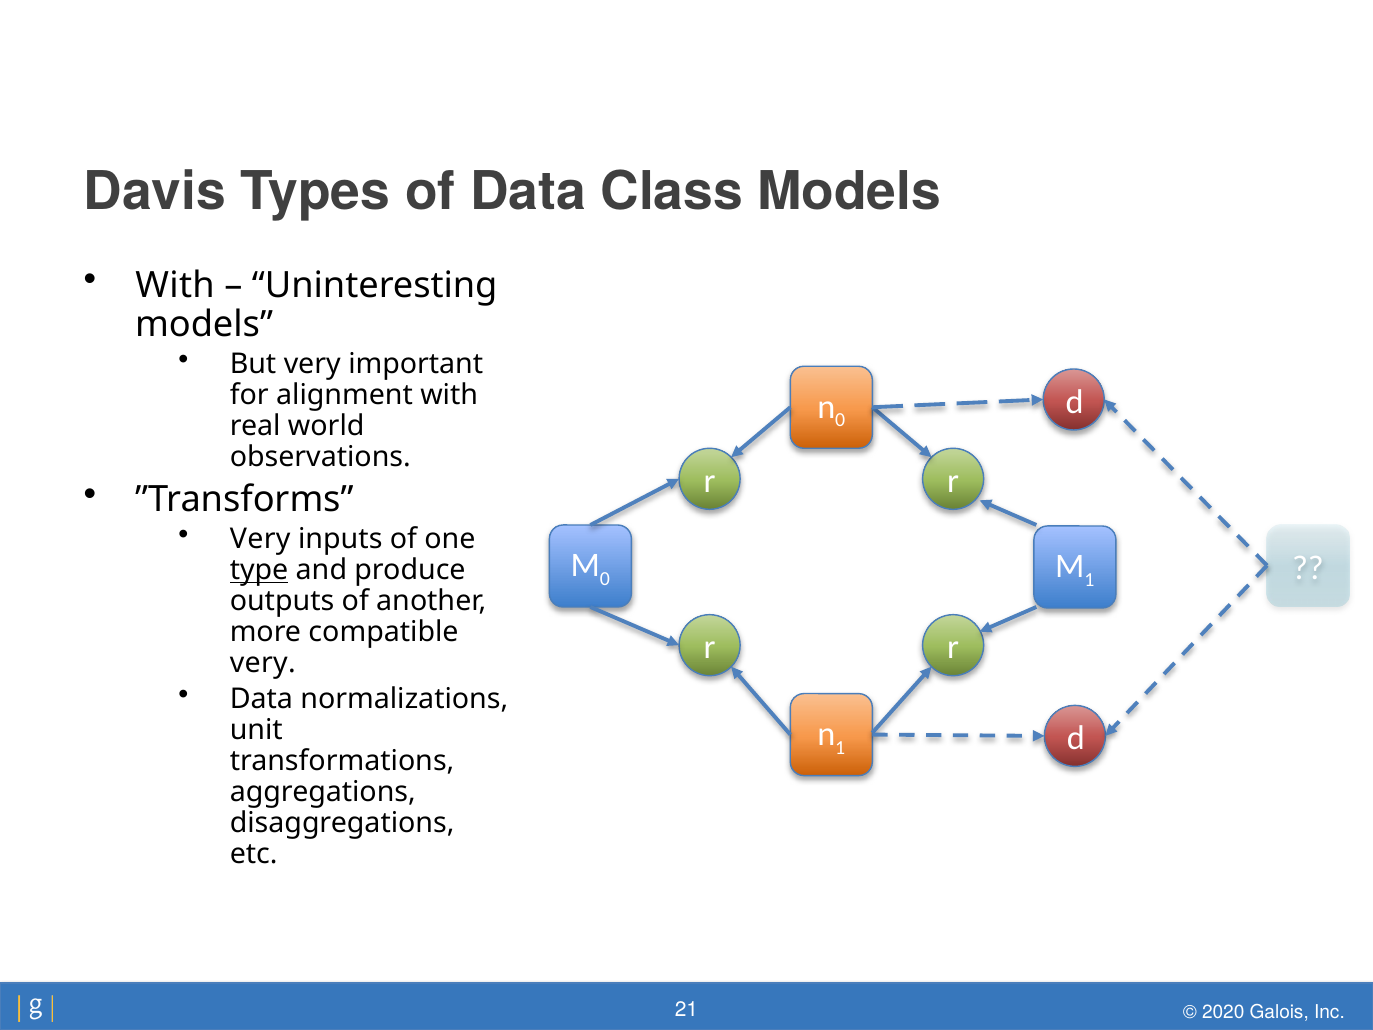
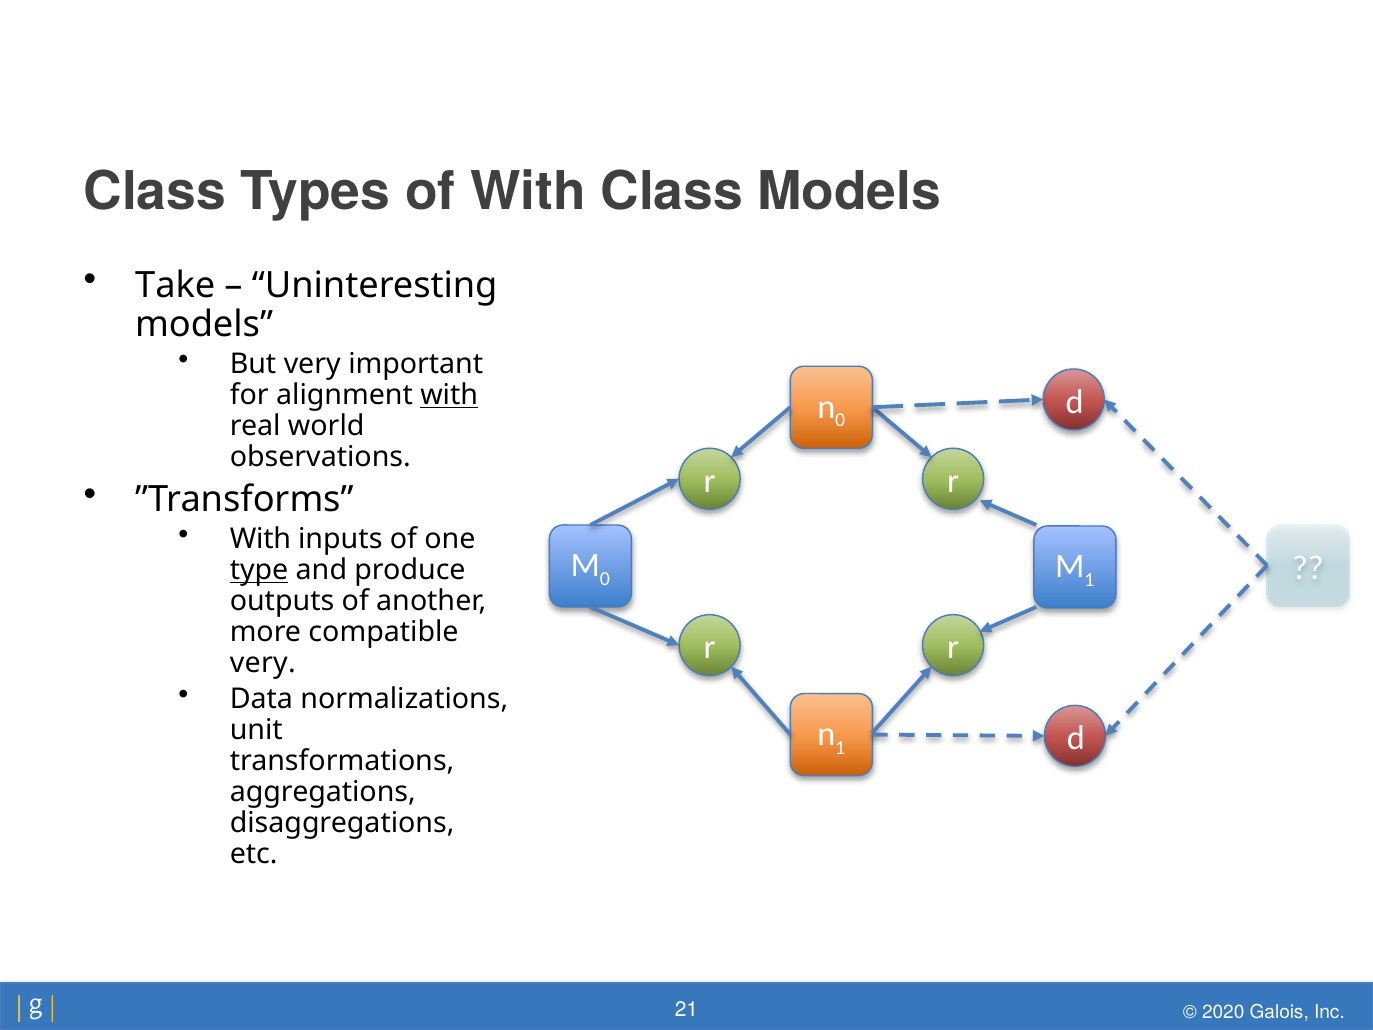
Davis: Davis -> Class (155, 192)
of Data: Data -> With (528, 192)
With: With -> Take (175, 285)
with underline: none -> present (449, 395)
Very: Very -> With (260, 539)
